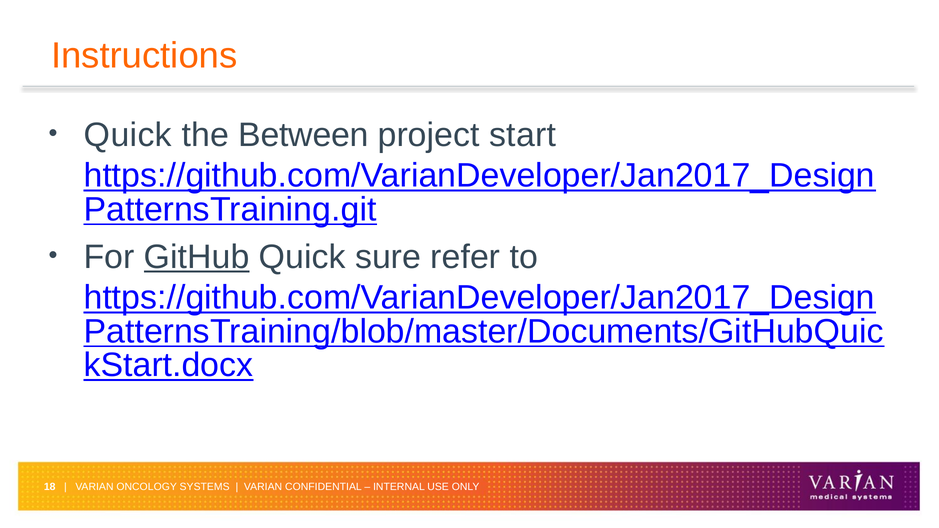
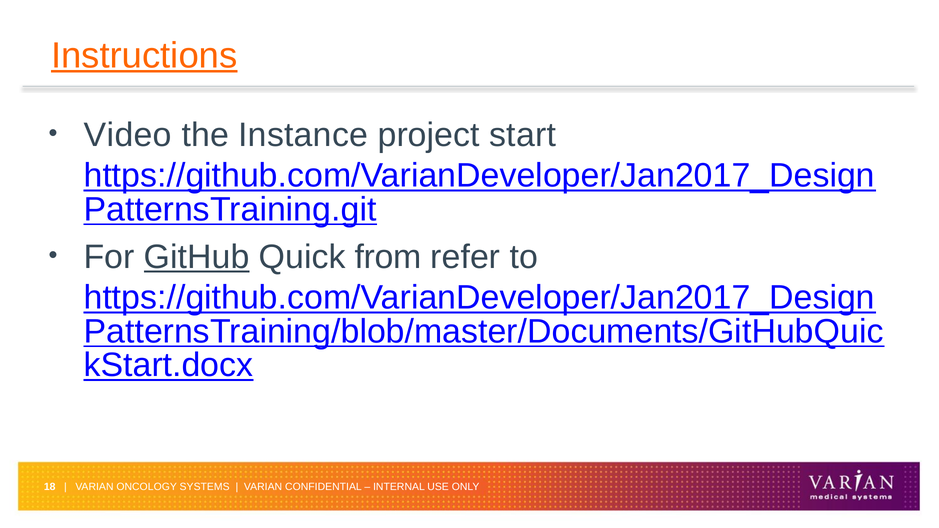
Instructions underline: none -> present (144, 56)
Quick: Quick -> Video (128, 135)
Between: Between -> Instance (303, 135)
sure: sure -> from (388, 257)
